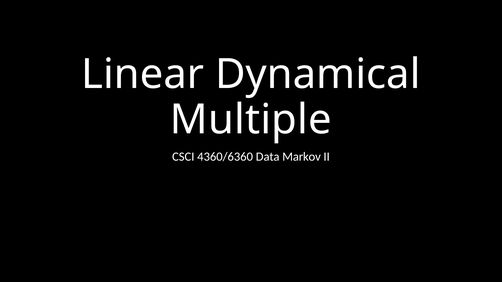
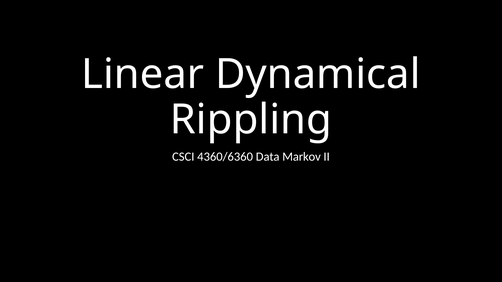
Multiple: Multiple -> Rippling (251, 120)
